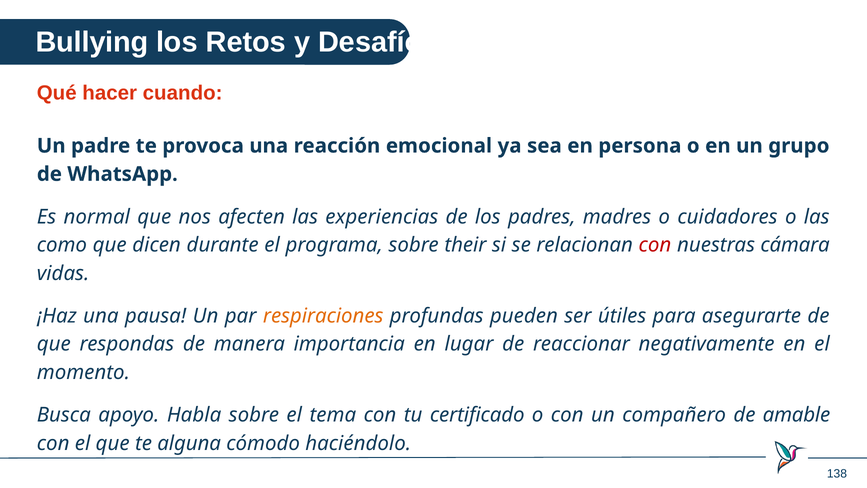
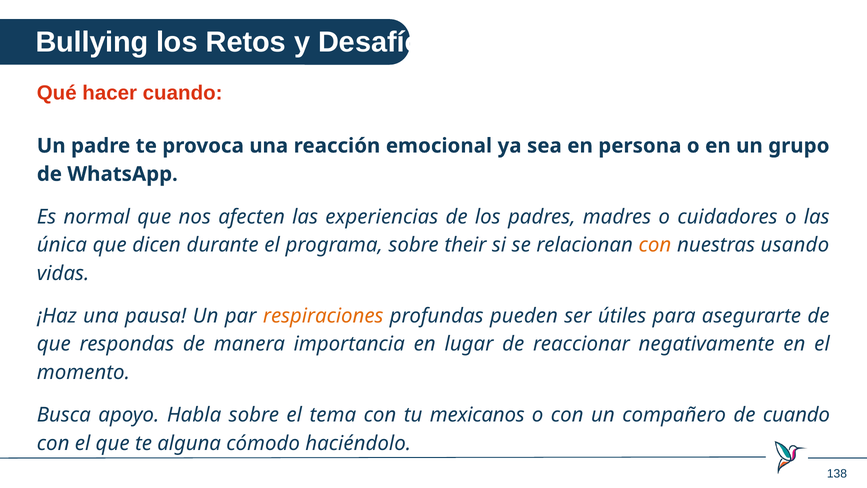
como: como -> única (62, 245)
con colour: red -> orange (655, 245)
cámara: cámara -> usando (795, 245)
certificado: certificado -> mexicanos (477, 415)
de amable: amable -> cuando (796, 415)
